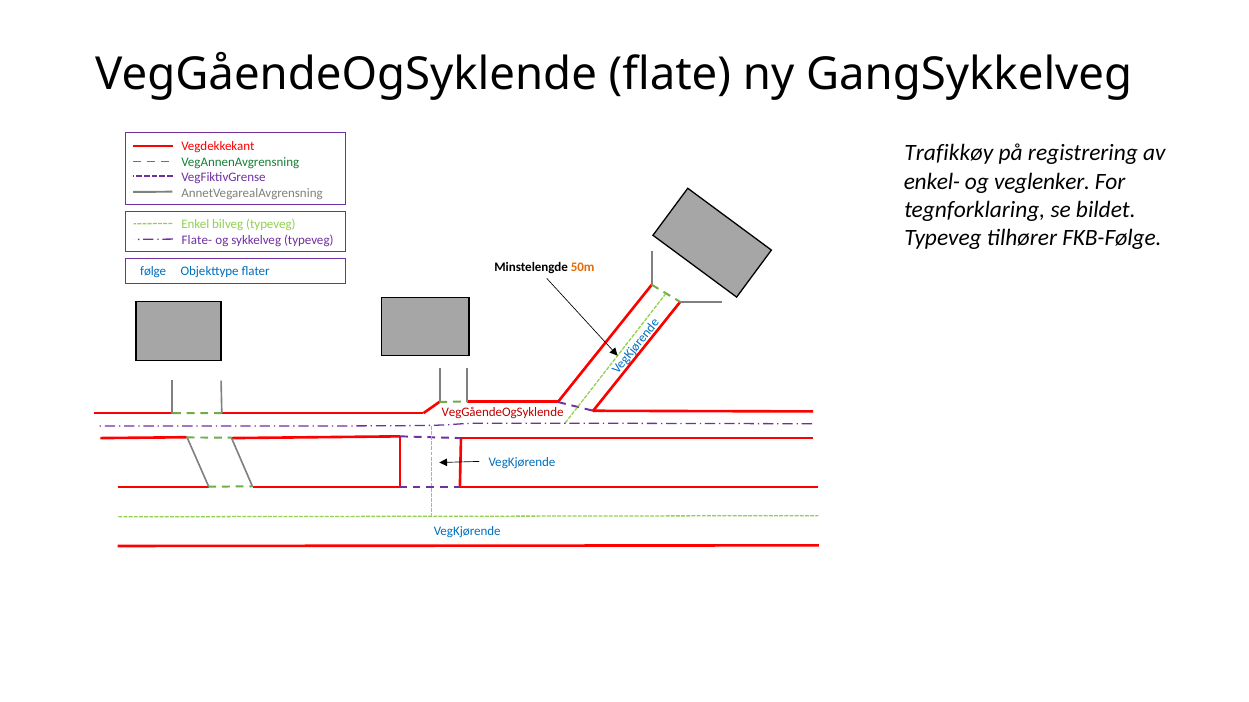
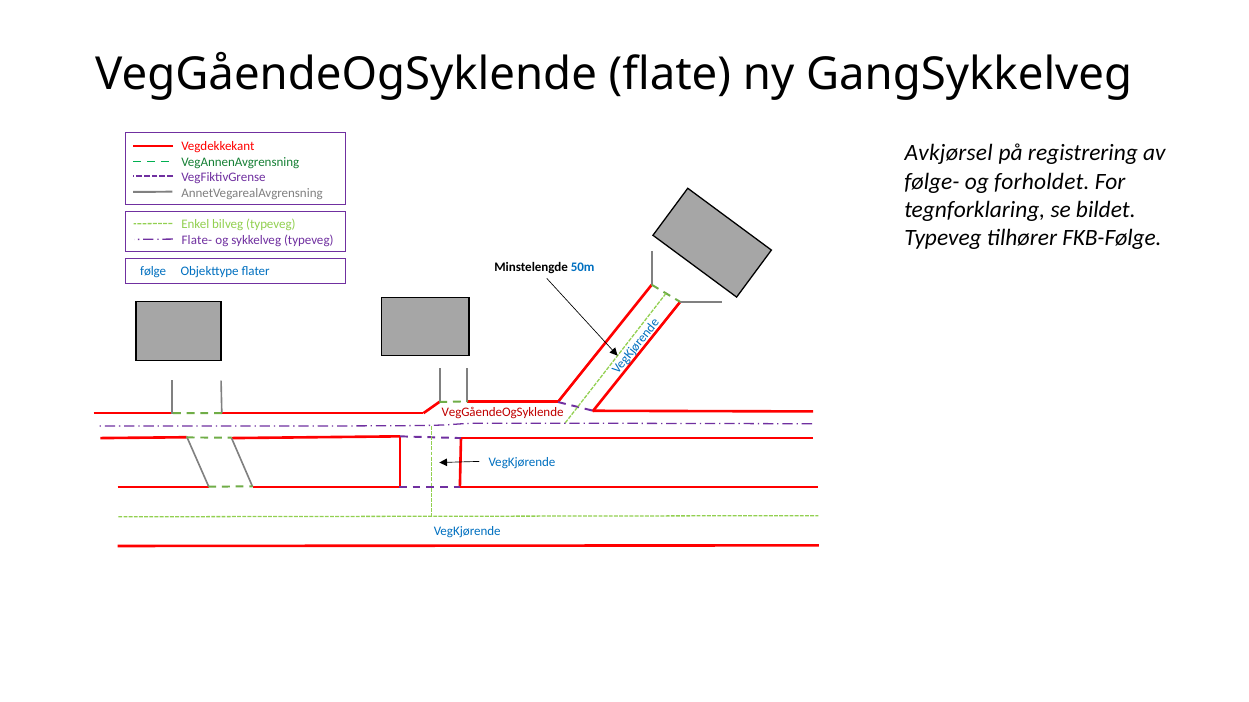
Trafikkøy: Trafikkøy -> Avkjørsel (949, 153)
enkel-: enkel- -> følge- (932, 181)
veglenker: veglenker -> forholdet (1042, 181)
50m colour: orange -> blue (583, 267)
